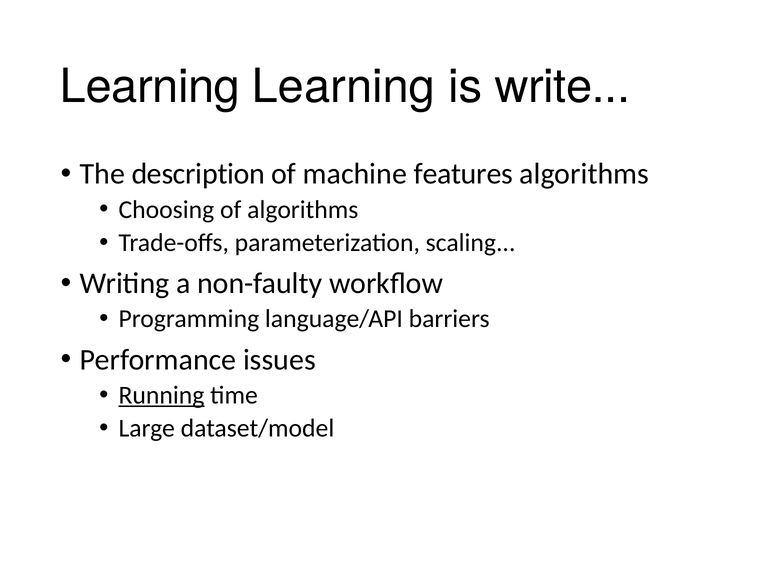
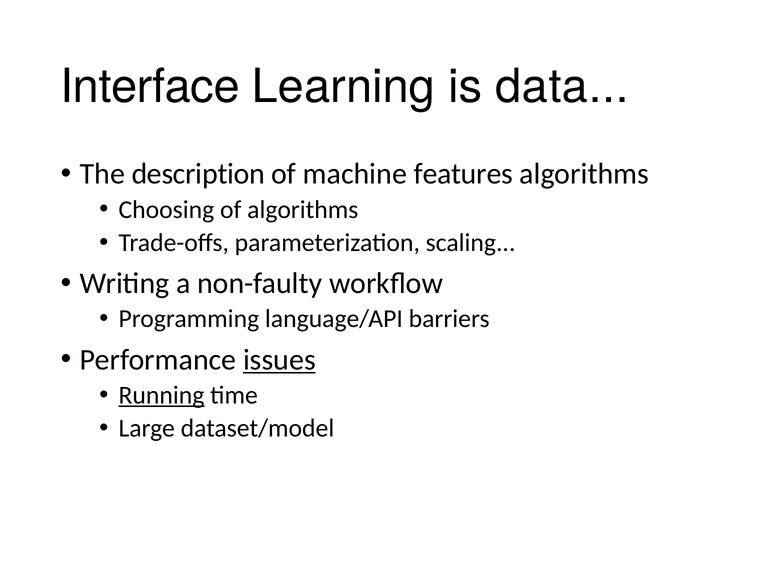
Learning: Learning -> Interface (150, 86)
write: write -> data (562, 86)
issues underline: none -> present (279, 359)
